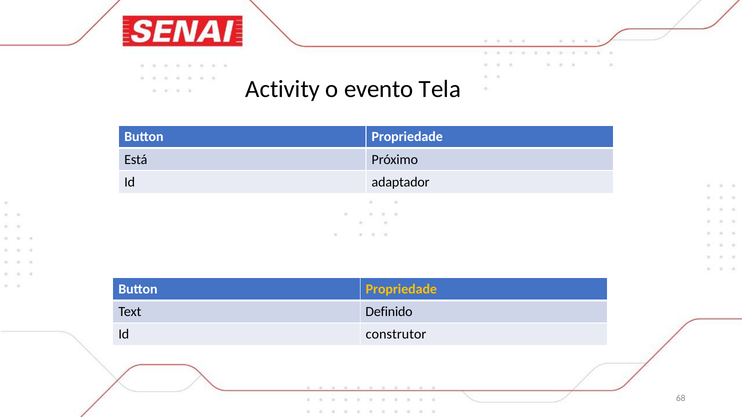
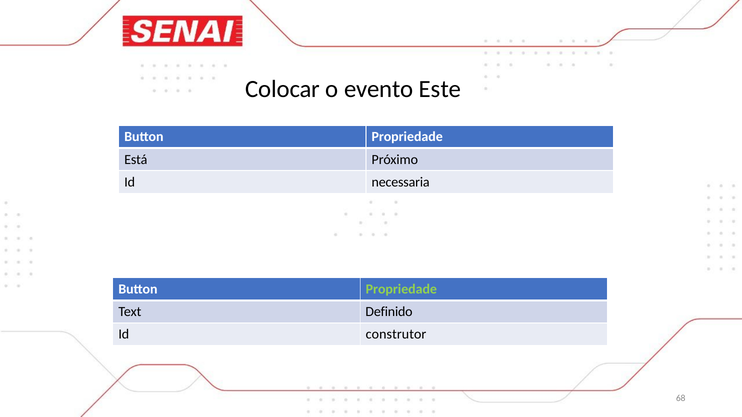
Activity: Activity -> Colocar (283, 89)
Tela: Tela -> Este (440, 89)
adaptador: adaptador -> necessaria (401, 182)
Propriedade colour: yellow -> light green (401, 290)
